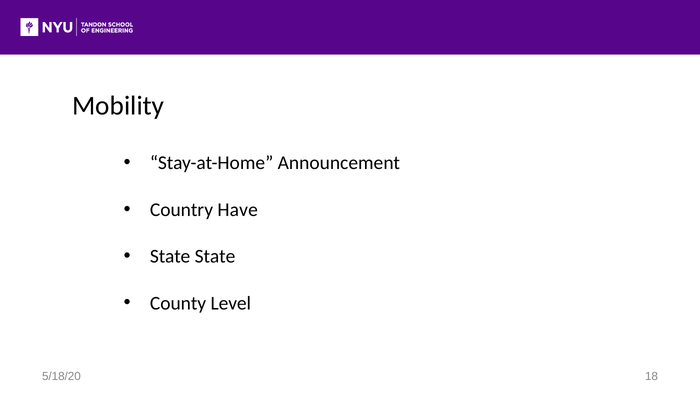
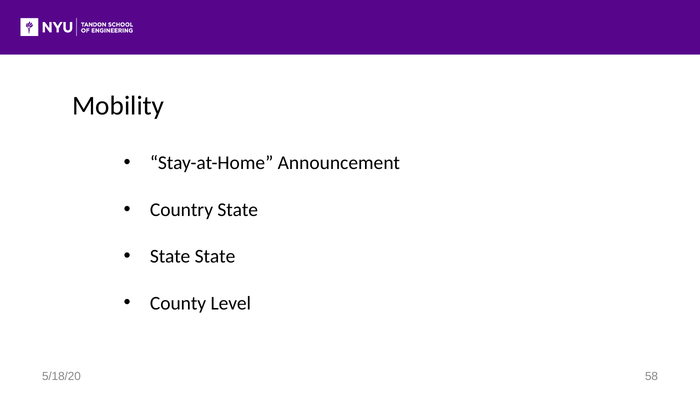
Country Have: Have -> State (238, 210)
18: 18 -> 58 (652, 376)
